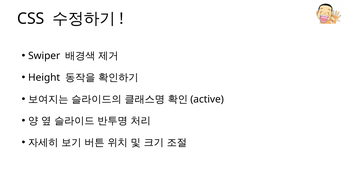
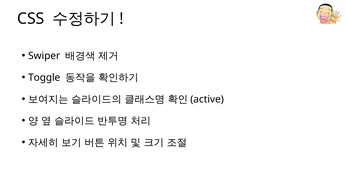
Height: Height -> Toggle (44, 78)
